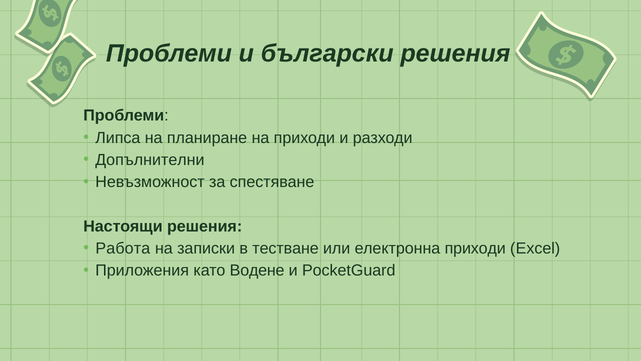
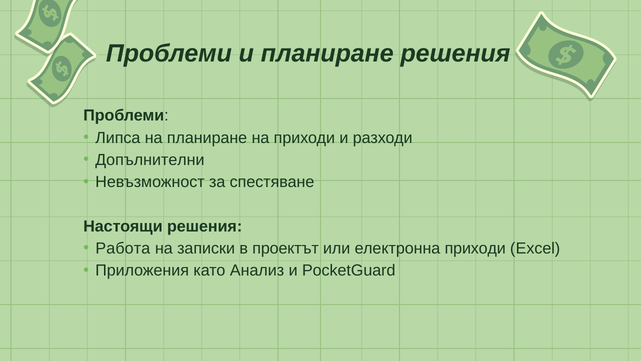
и български: български -> планиране (327, 53)
тестване: тестване -> проектът (286, 248)
Водене: Водене -> Анализ (257, 270)
